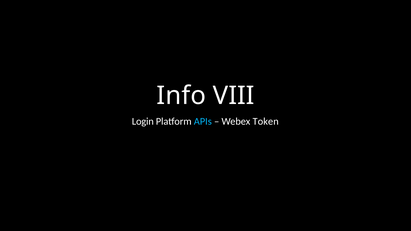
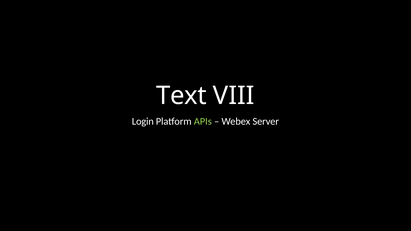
Info: Info -> Text (182, 96)
APIs colour: light blue -> light green (203, 121)
Token: Token -> Server (266, 121)
